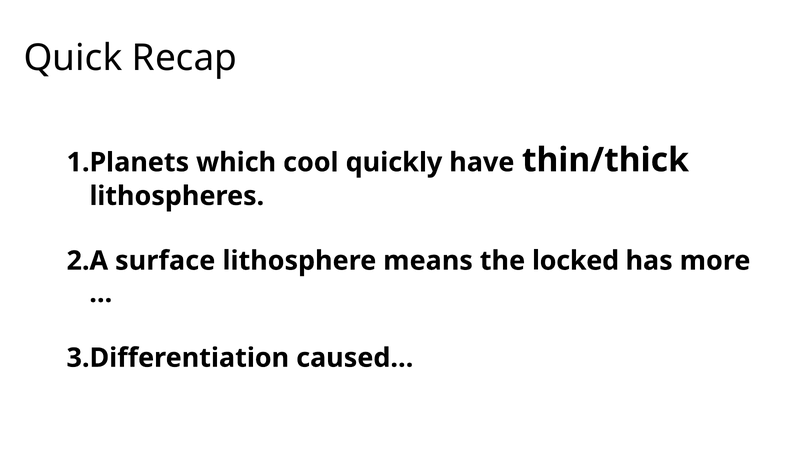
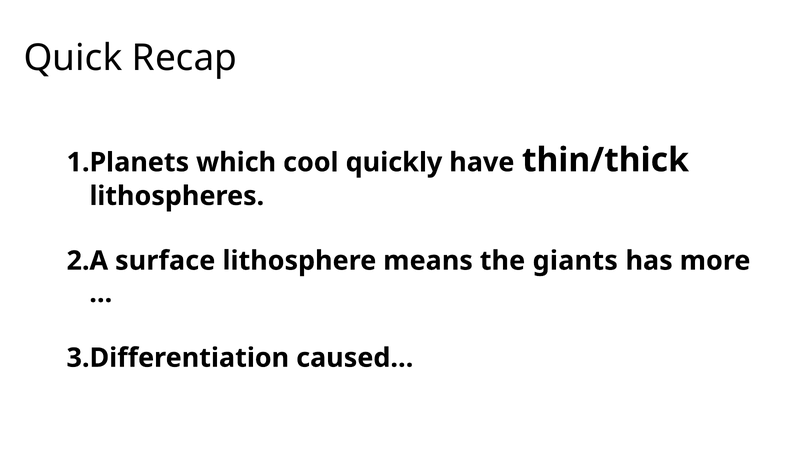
locked: locked -> giants (575, 260)
